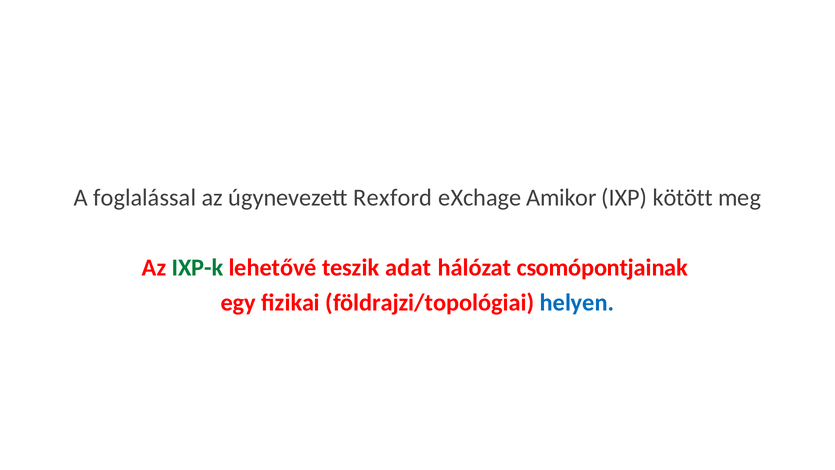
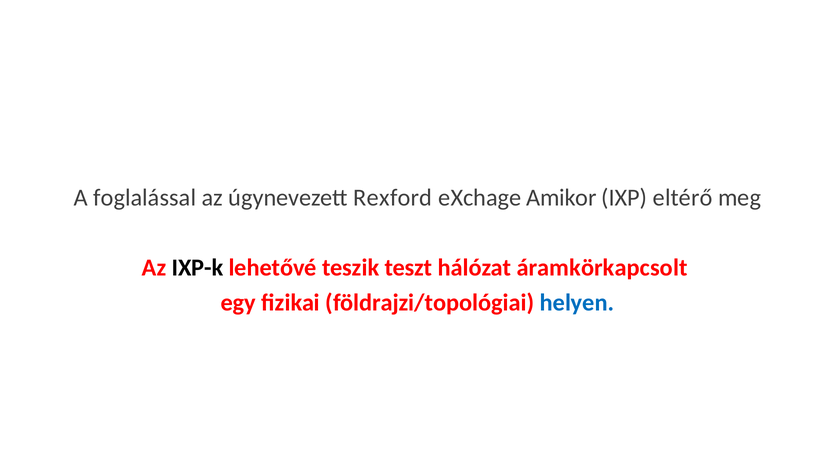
kötött: kötött -> eltérő (683, 198)
IXP-k colour: green -> black (197, 268)
adat: adat -> teszt (409, 268)
csomópontjainak: csomópontjainak -> áramkörkapcsolt (602, 268)
